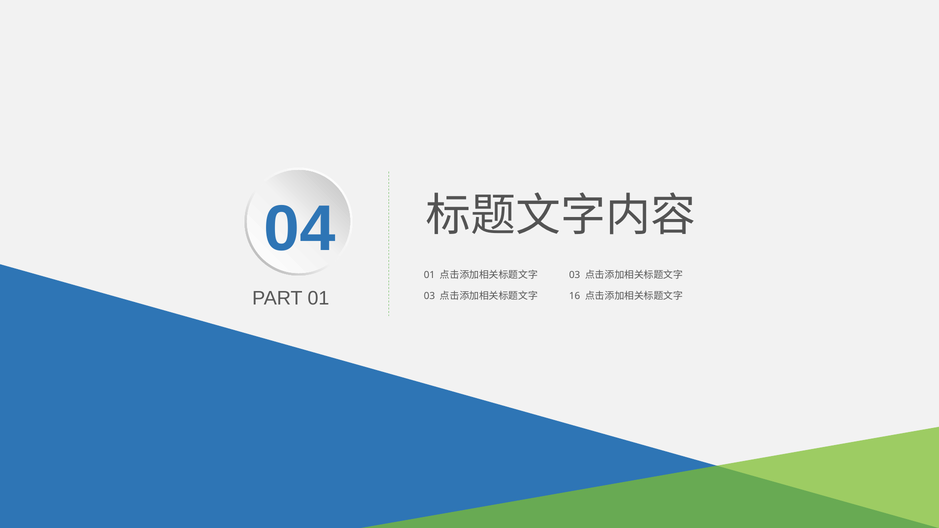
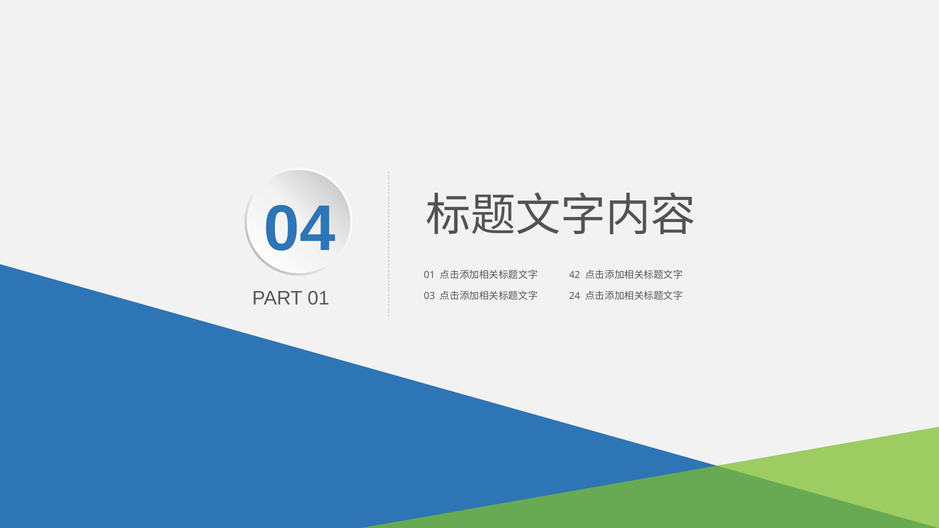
03: 03 -> 42 (575, 275)
16: 16 -> 24 (575, 296)
